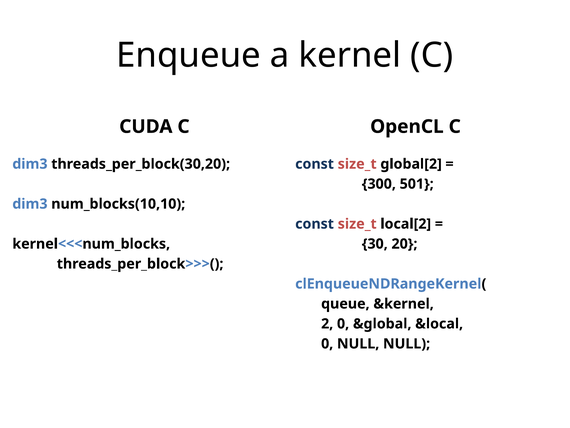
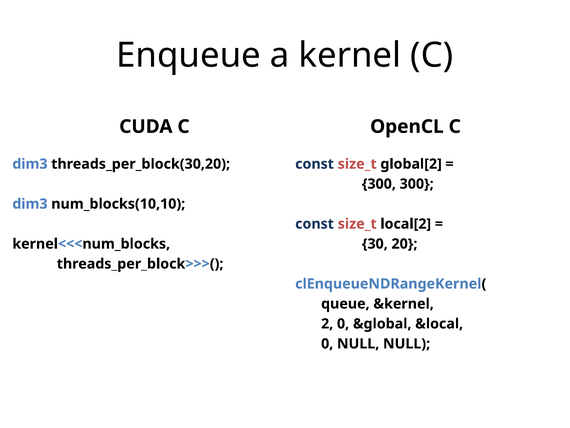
300 501: 501 -> 300 (417, 184)
